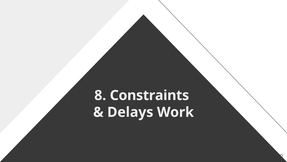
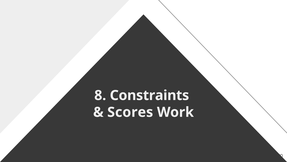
Delays: Delays -> Scores (130, 112)
